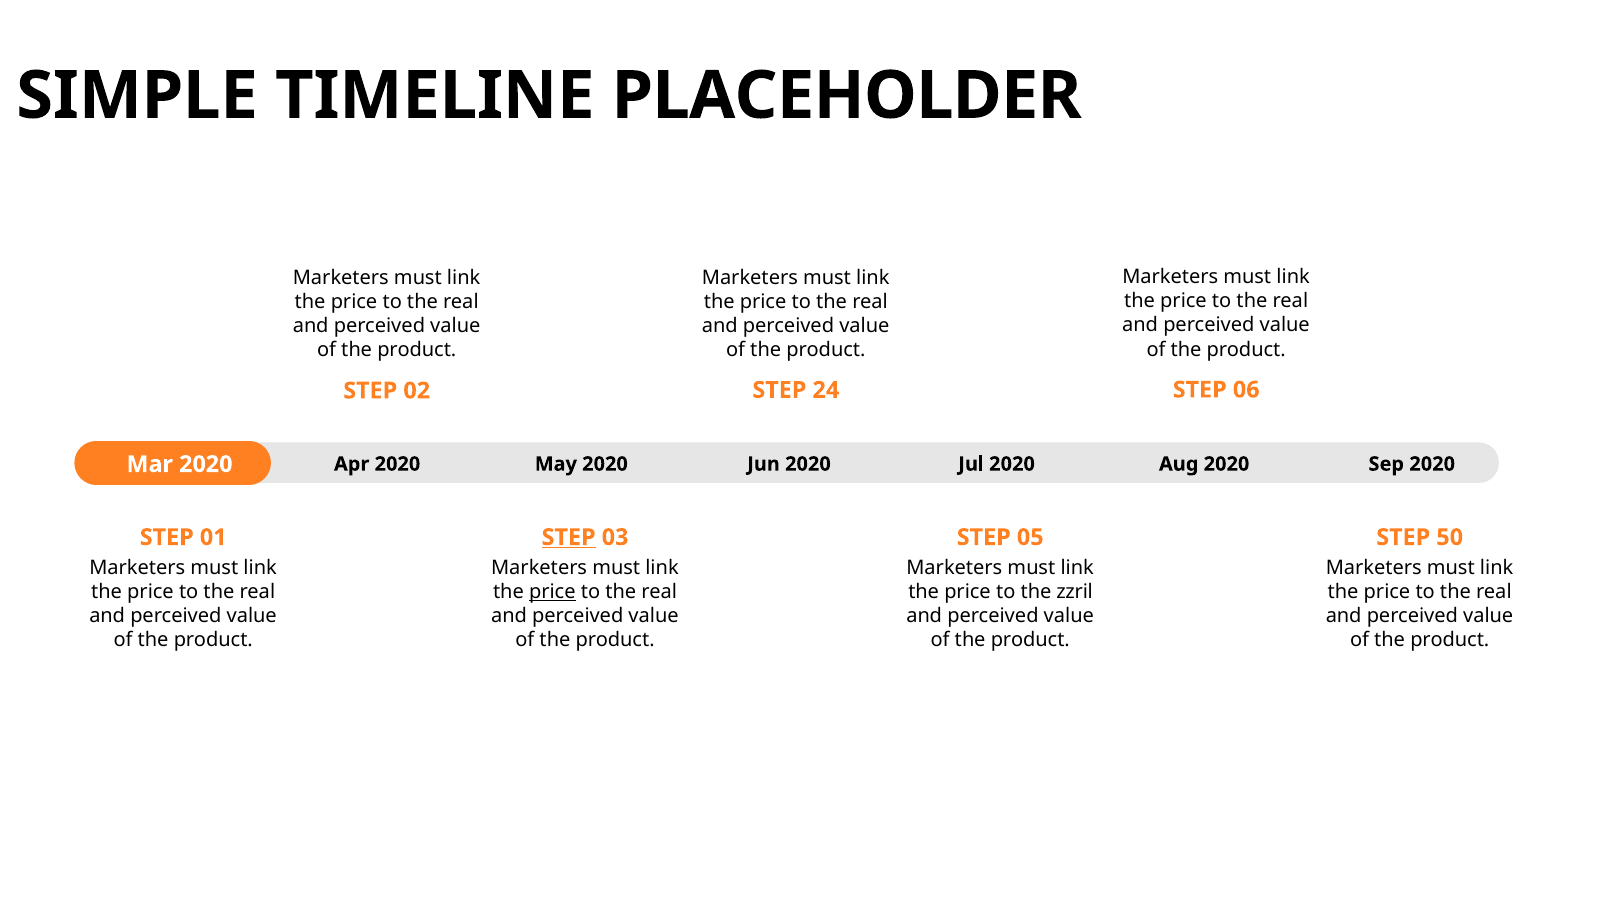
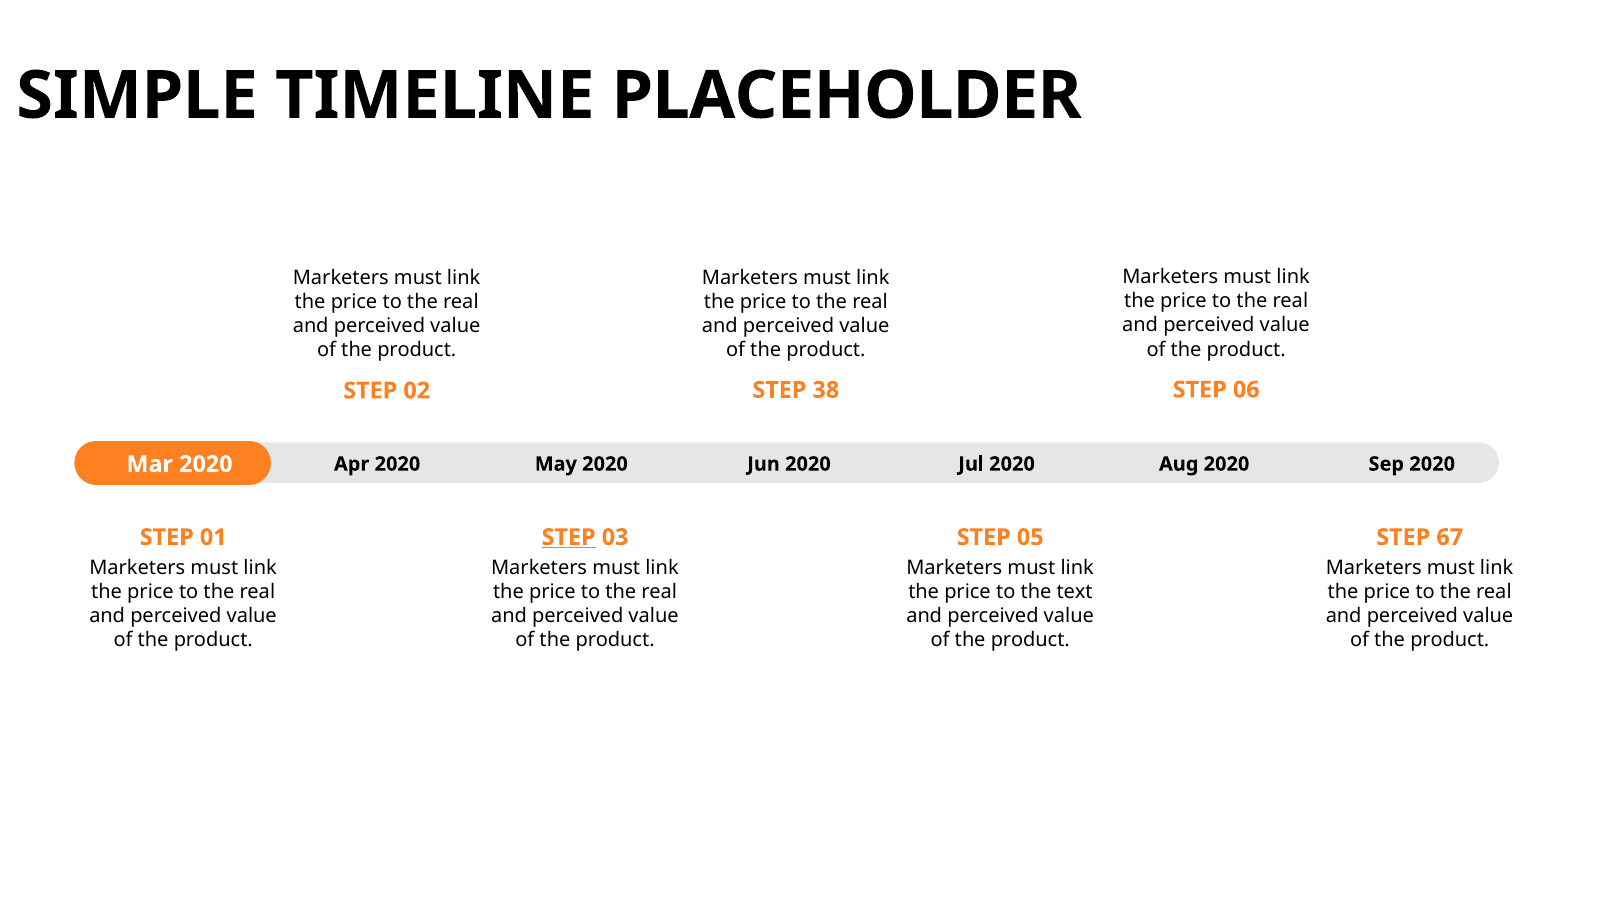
24: 24 -> 38 (826, 390)
50: 50 -> 67 (1450, 537)
price underline: present -> none (552, 592)
zzril: zzril -> text (1075, 592)
